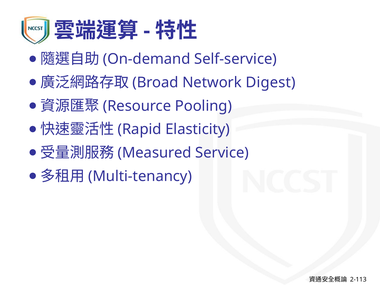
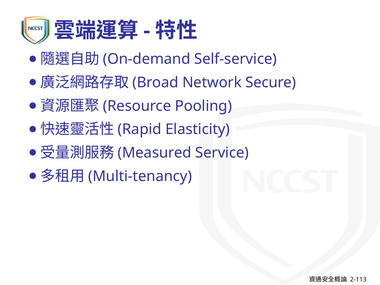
Digest: Digest -> Secure (271, 83)
